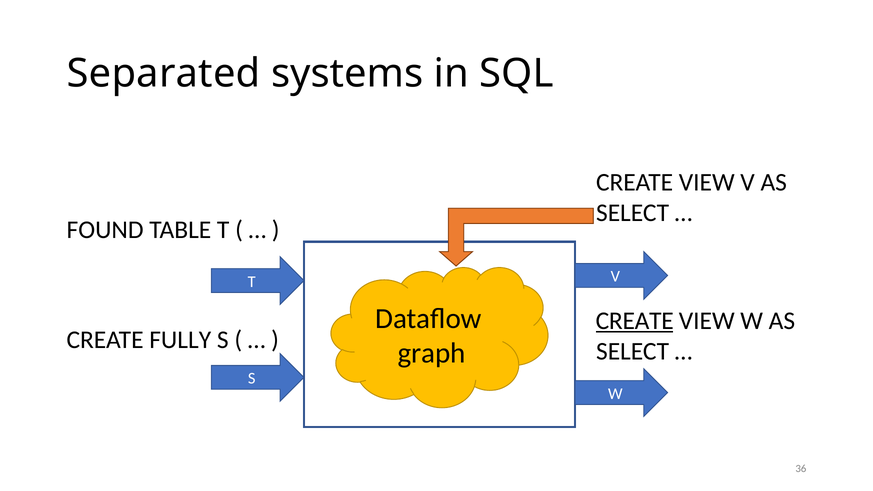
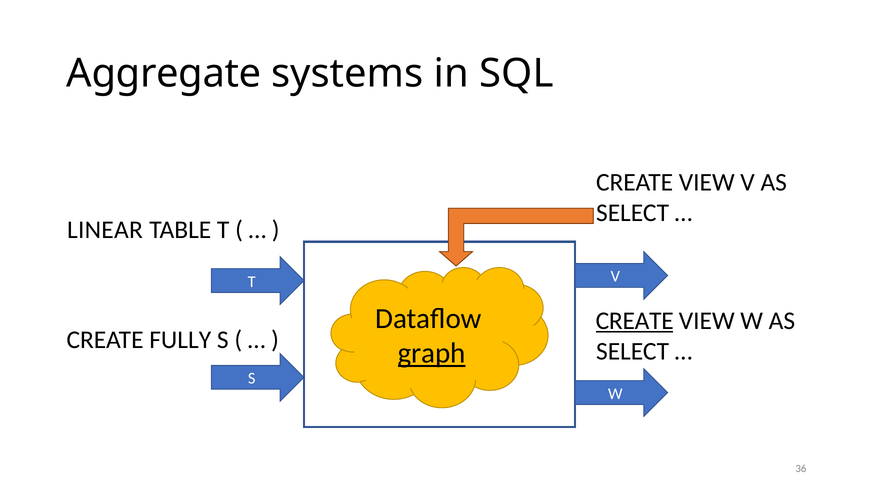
Separated: Separated -> Aggregate (164, 73)
FOUND: FOUND -> LINEAR (105, 230)
graph underline: none -> present (432, 353)
